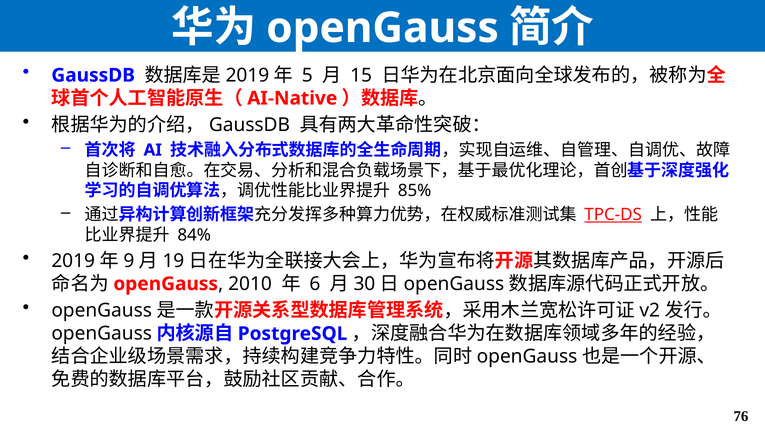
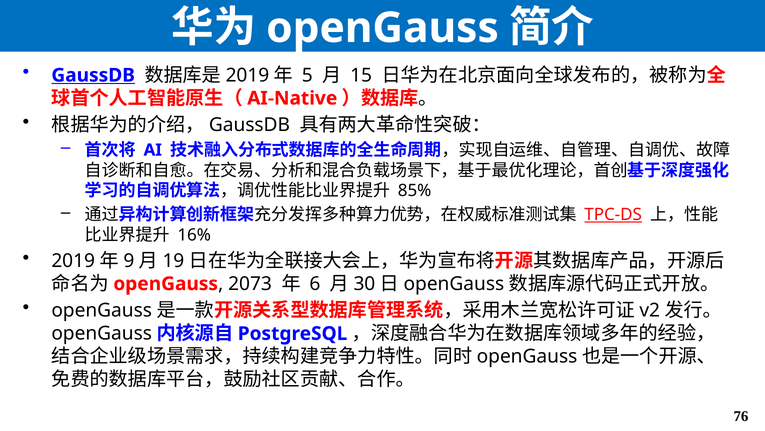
GaussDB underline: none -> present (93, 75)
84%: 84% -> 16% (194, 235)
2010: 2010 -> 2073 (250, 283)
